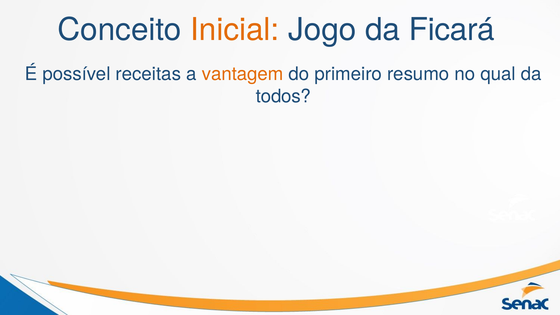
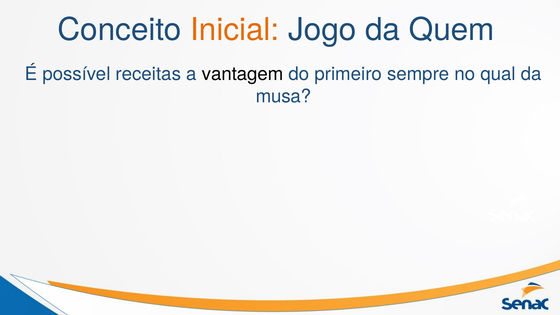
Ficará: Ficará -> Quem (452, 30)
vantagem colour: orange -> black (243, 74)
resumo: resumo -> sempre (418, 74)
todos: todos -> musa (283, 96)
